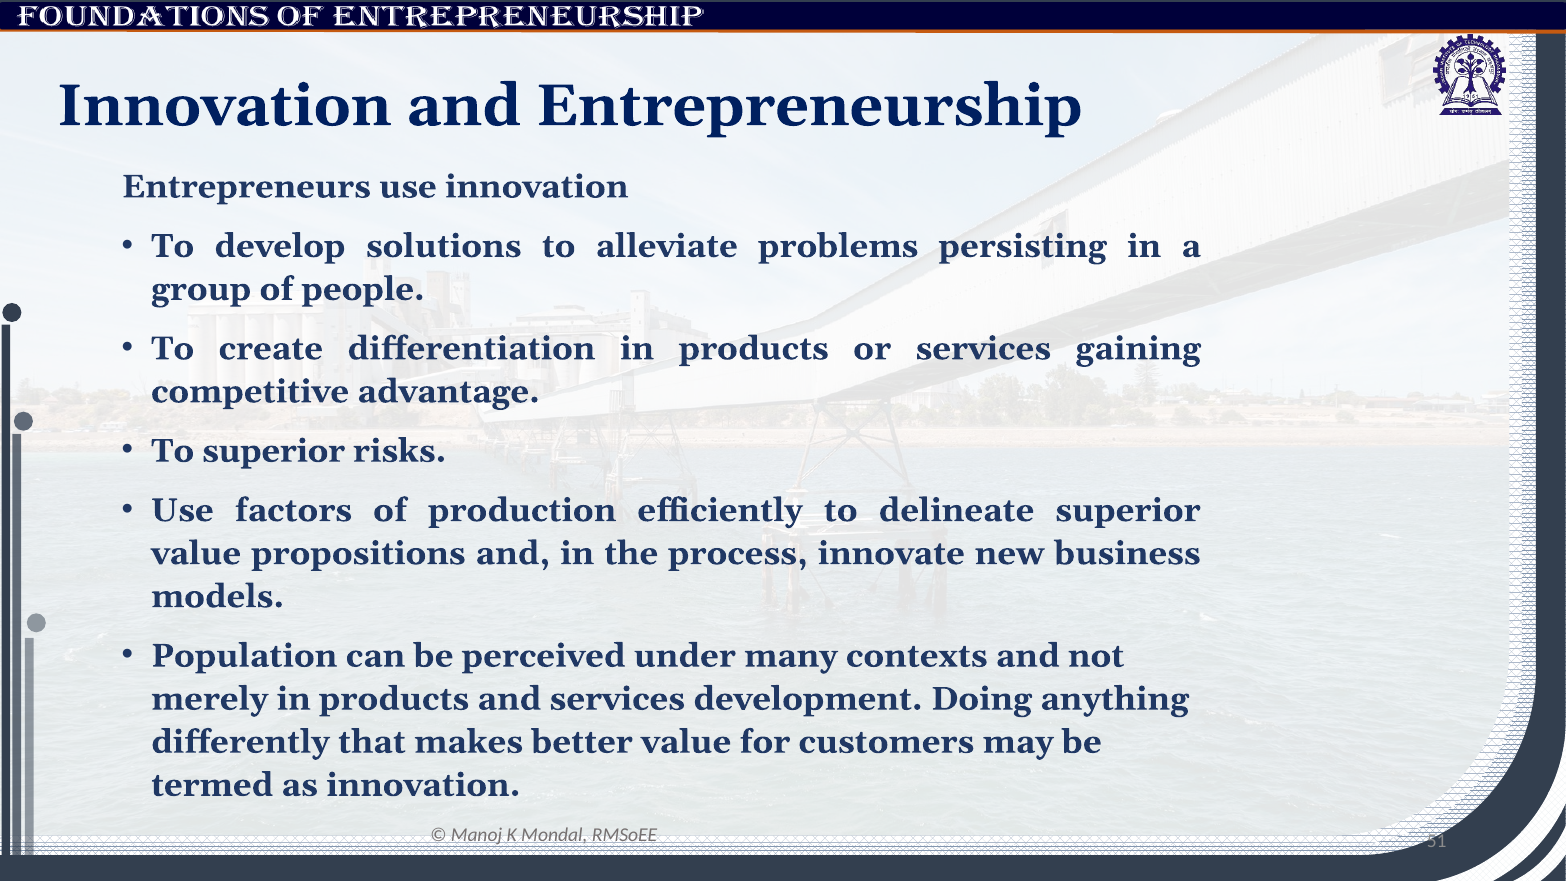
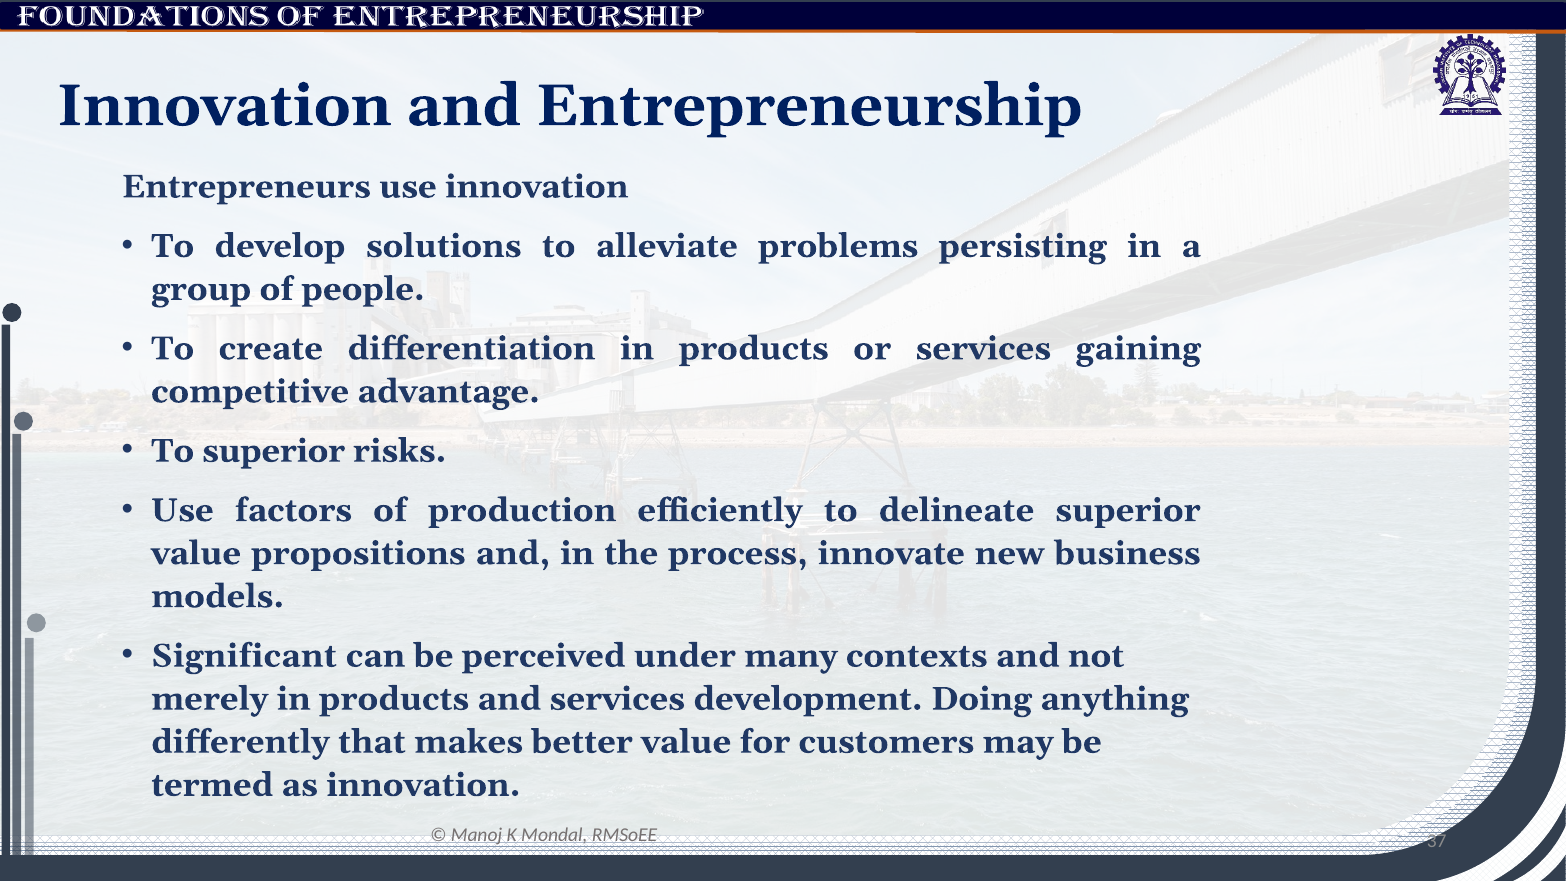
Population: Population -> Significant (244, 656)
51: 51 -> 37 (1437, 841)
